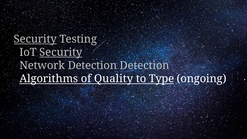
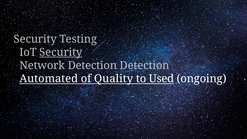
Security underline: present -> none (35, 39)
Algorithms: Algorithms -> Automated (49, 79)
Type: Type -> Used (161, 79)
